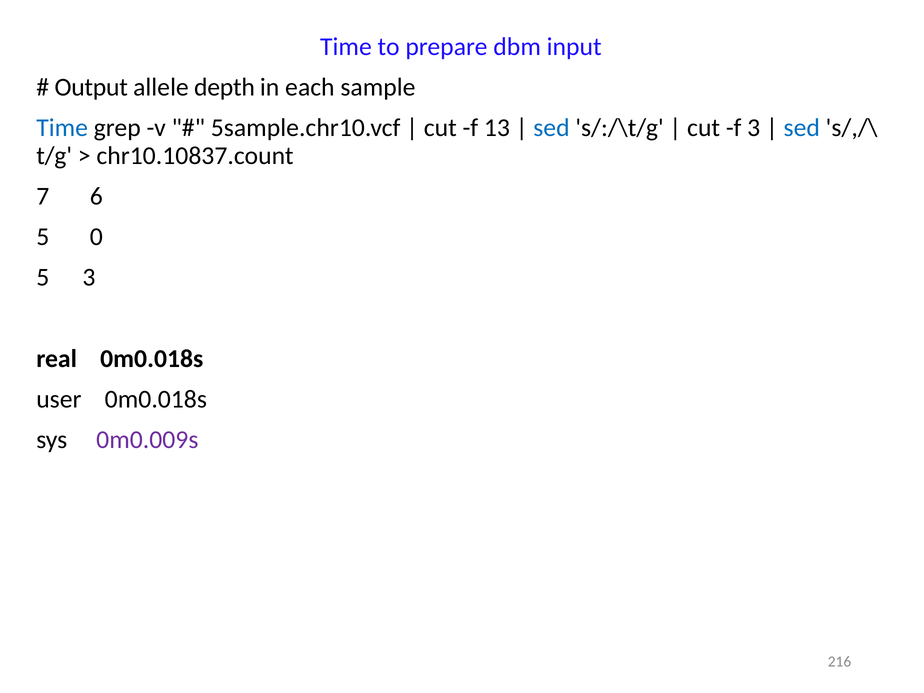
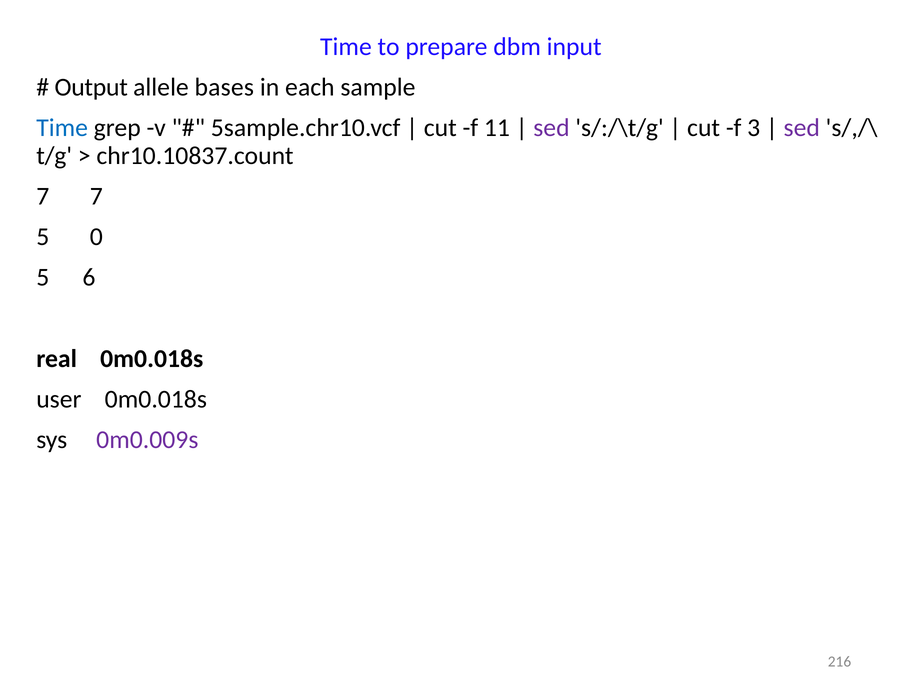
depth: depth -> bases (224, 87)
13: 13 -> 11 (497, 128)
sed colour: blue -> purple (551, 128)
sed colour: blue -> purple (802, 128)
7 6: 6 -> 7 (96, 196)
5 3: 3 -> 6 (89, 277)
